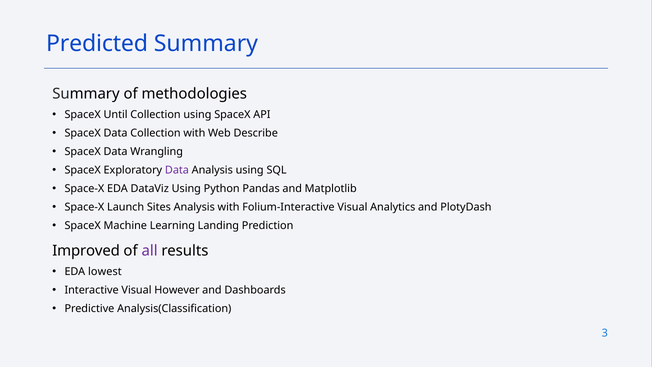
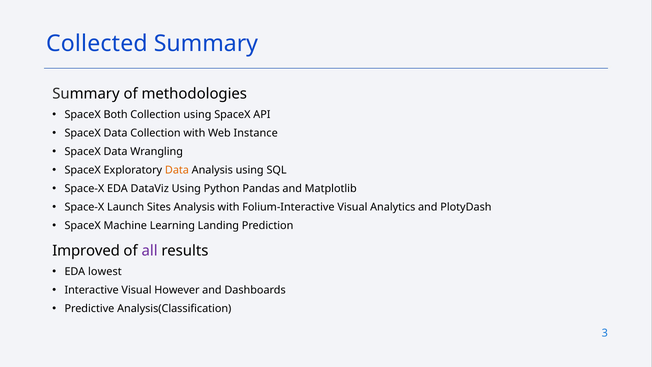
Predicted: Predicted -> Collected (97, 44)
Until: Until -> Both (116, 114)
Describe: Describe -> Instance (256, 133)
Data colour: purple -> orange (177, 170)
